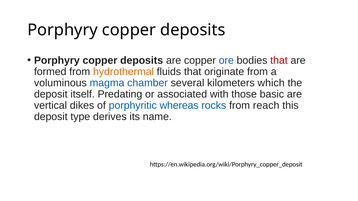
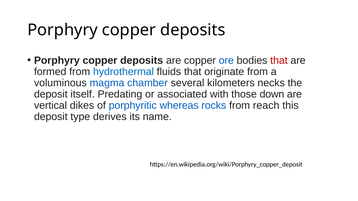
hydrothermal colour: orange -> blue (123, 72)
which: which -> necks (271, 83)
basic: basic -> down (272, 94)
